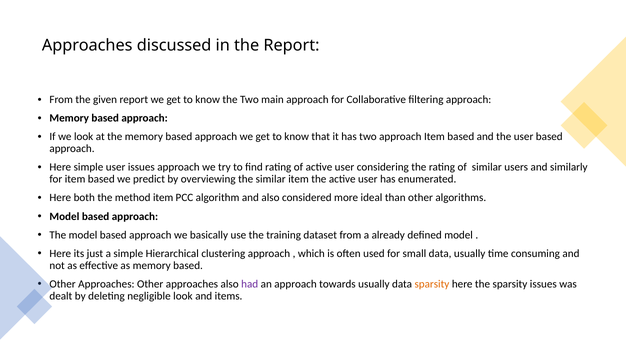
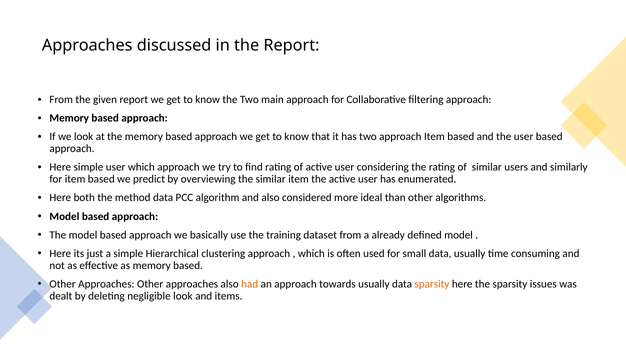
user issues: issues -> which (141, 167)
method item: item -> data (163, 198)
had colour: purple -> orange (250, 284)
